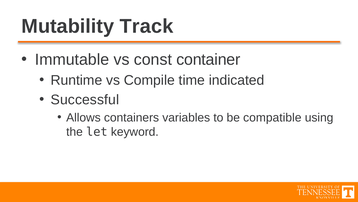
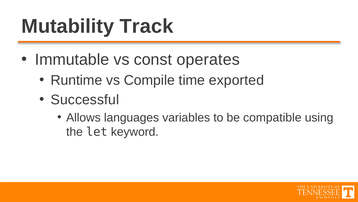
container: container -> operates (208, 59)
indicated: indicated -> exported (237, 80)
containers: containers -> languages (131, 117)
